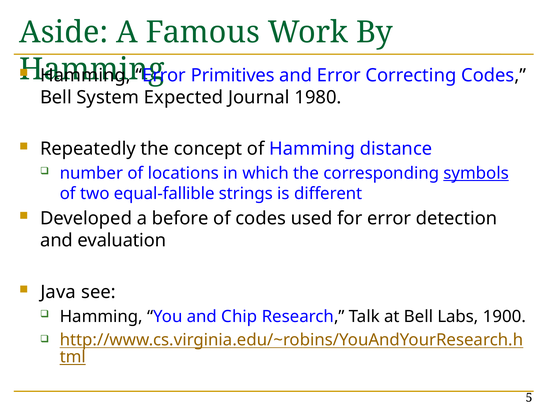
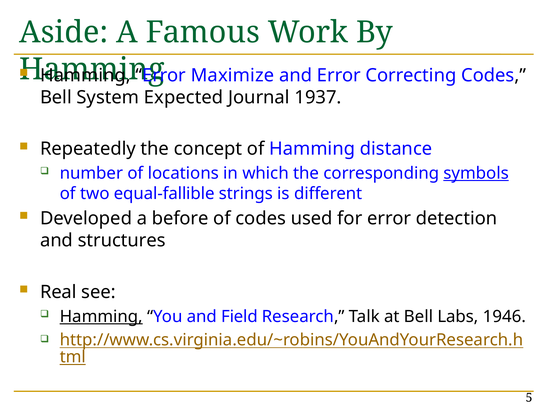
Primitives: Primitives -> Maximize (232, 75)
1980: 1980 -> 1937 (318, 97)
evaluation: evaluation -> structures (122, 241)
Java: Java -> Real (58, 292)
Hamming underline: none -> present (101, 316)
Chip: Chip -> Field (239, 316)
1900: 1900 -> 1946 (504, 316)
